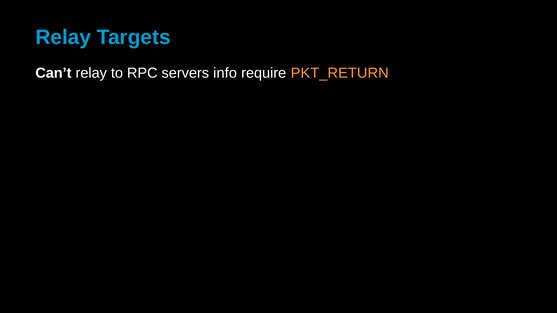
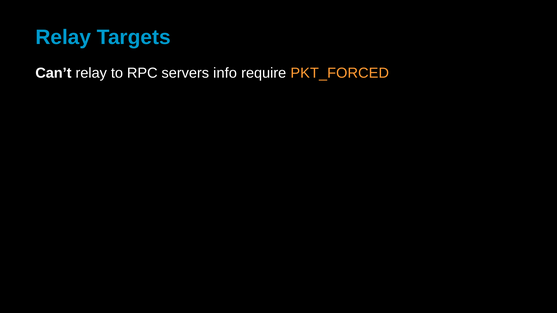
PKT_RETURN: PKT_RETURN -> PKT_FORCED (340, 73)
